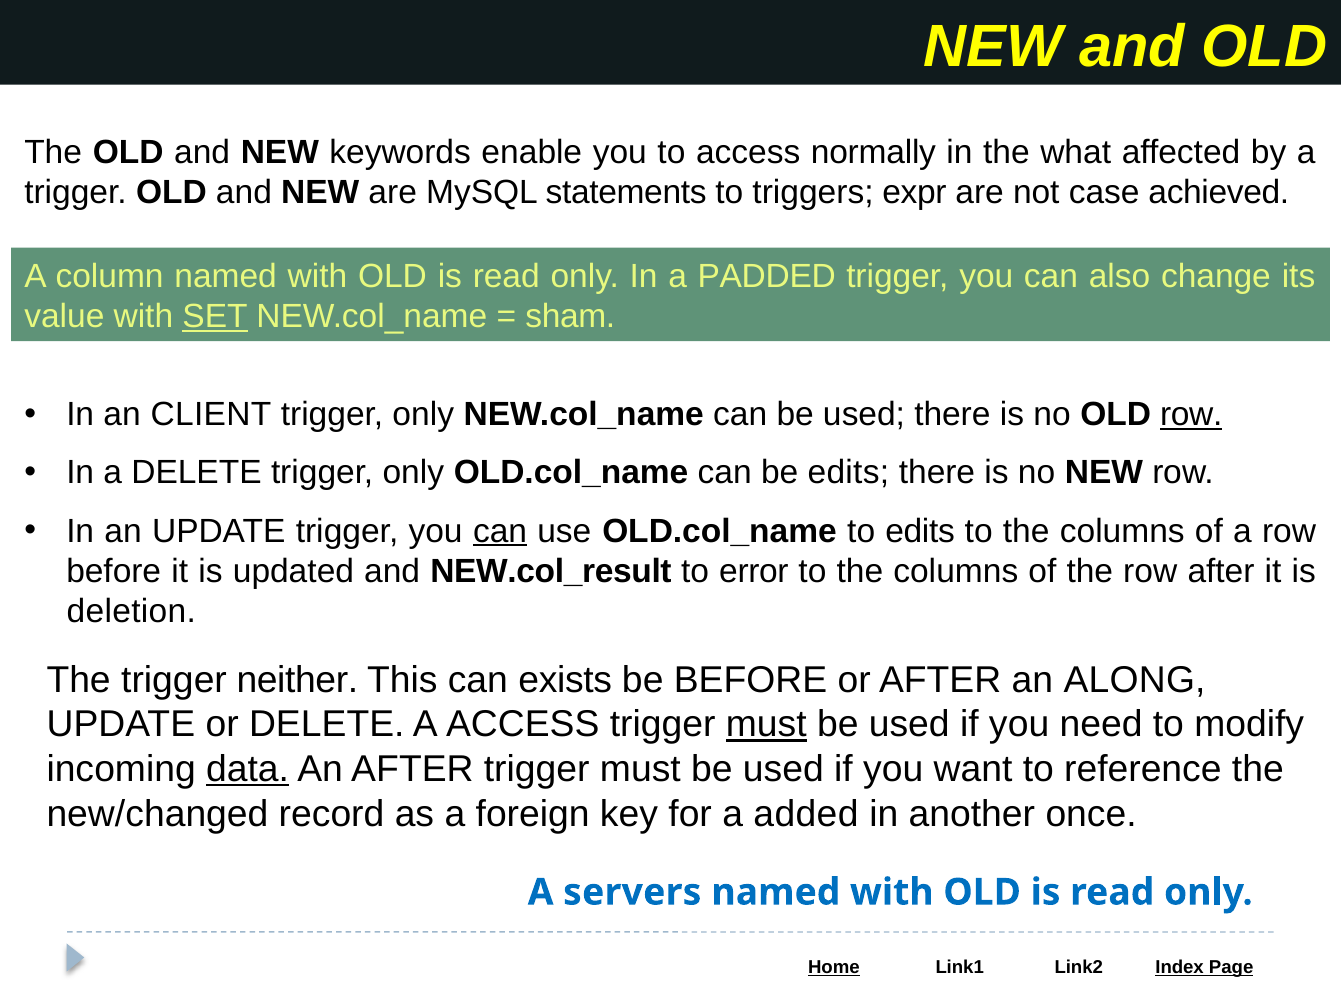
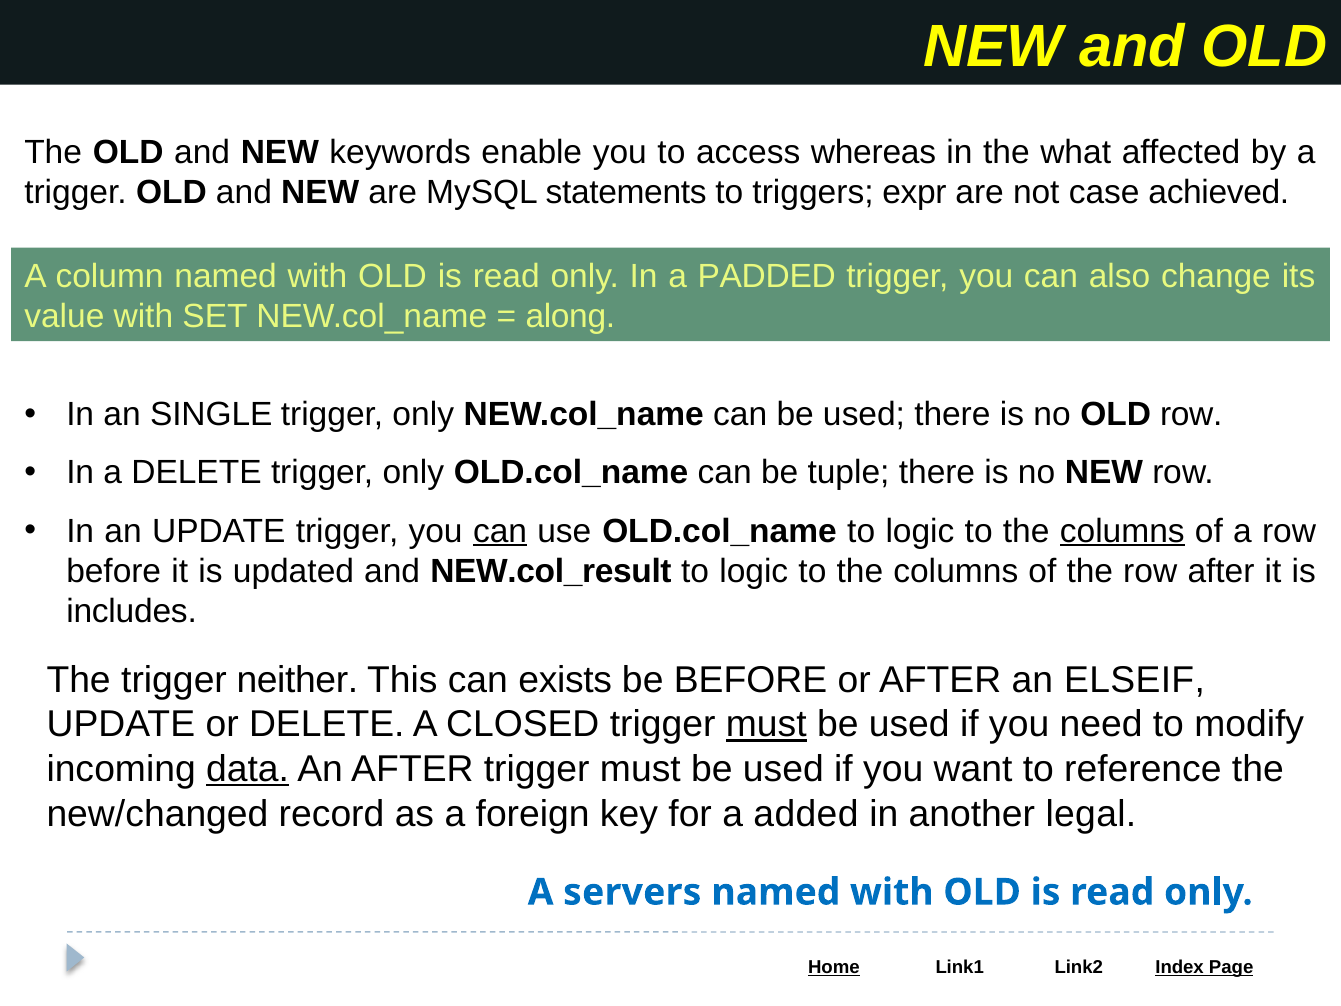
normally: normally -> whereas (873, 152)
SET underline: present -> none (215, 317)
sham: sham -> along (570, 317)
CLIENT: CLIENT -> SINGLE (211, 415)
row underline: present -> none (1191, 415)
be edits: edits -> tuple (849, 473)
OLD.col_name to edits: edits -> logic (920, 531)
columns underline: none -> present (1122, 531)
error: error -> logic (754, 571)
deletion: deletion -> includes (132, 611)
ALONG: ALONG -> ELSEIF (1134, 680)
A ACCESS: ACCESS -> CLOSED (523, 724)
once: once -> legal (1091, 814)
